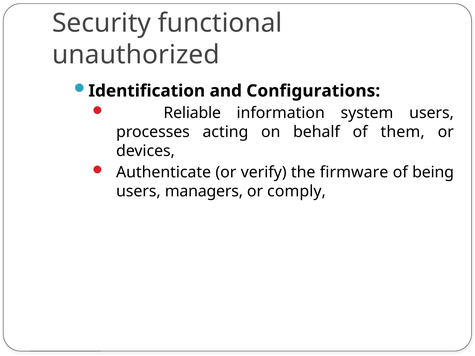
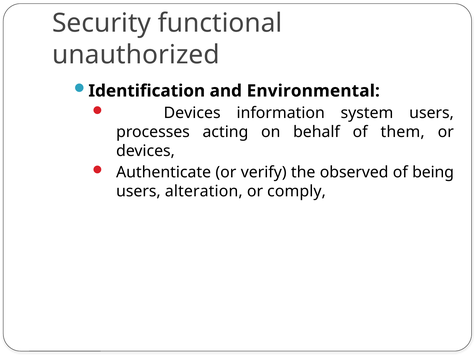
Configurations: Configurations -> Environmental (313, 91)
Reliable: Reliable -> Devices (192, 113)
firmware: firmware -> observed (354, 173)
managers: managers -> alteration (204, 192)
